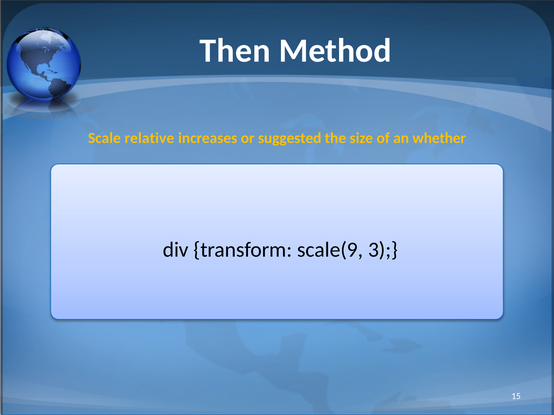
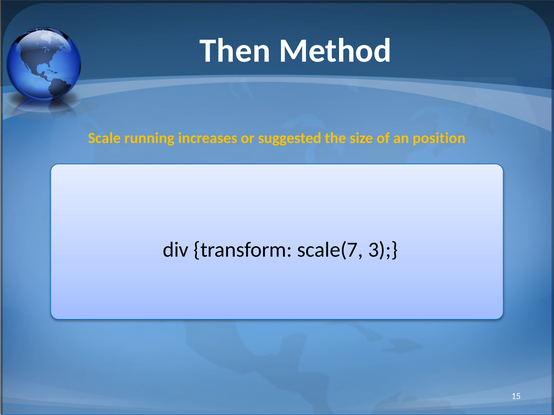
relative: relative -> running (149, 138)
whether: whether -> position (439, 138)
scale(9: scale(9 -> scale(7 (330, 250)
